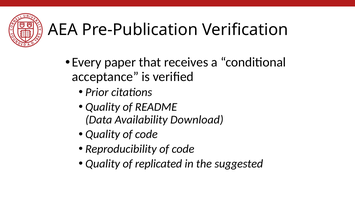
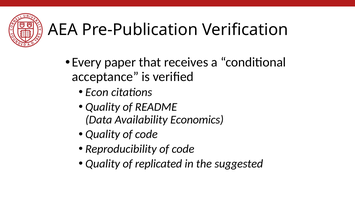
Prior: Prior -> Econ (97, 92)
Download: Download -> Economics (197, 119)
